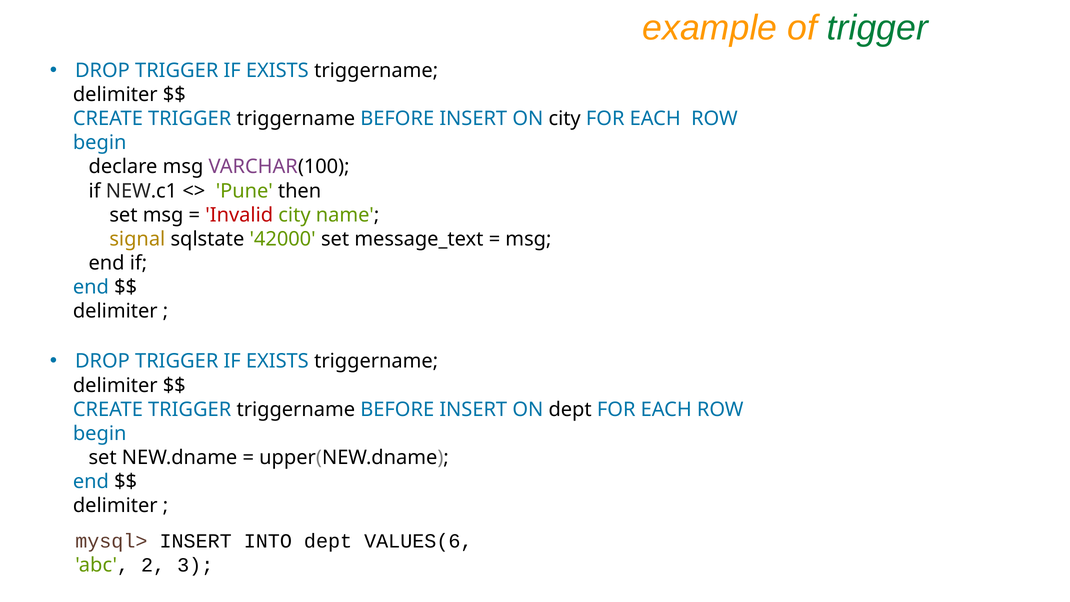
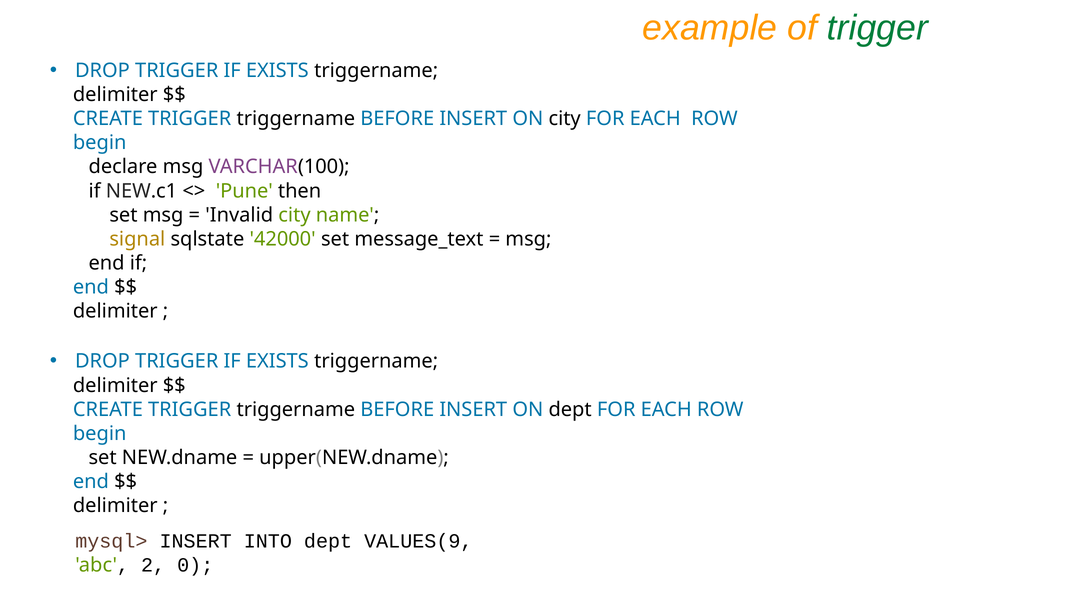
Invalid colour: red -> black (239, 215)
VALUES(6: VALUES(6 -> VALUES(9 (418, 541)
3: 3 -> 0 (195, 565)
